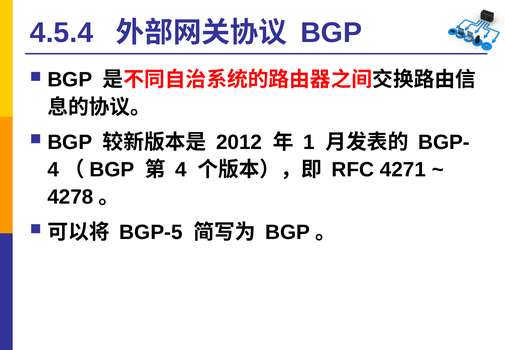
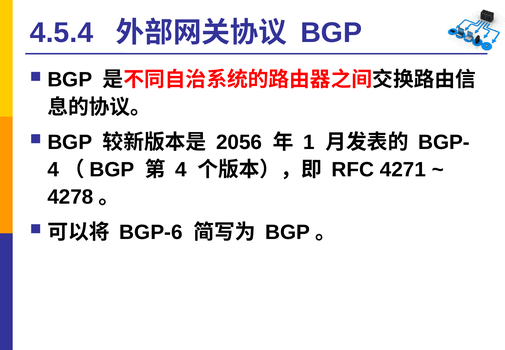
2012: 2012 -> 2056 (239, 142)
BGP-5: BGP-5 -> BGP-6 (151, 232)
